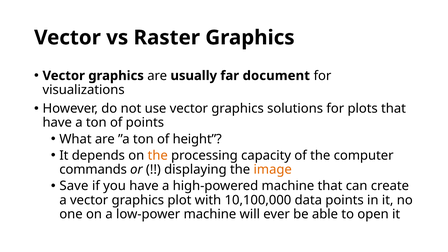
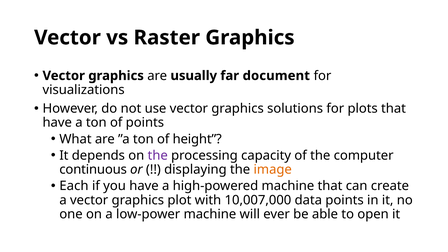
the colour: orange -> purple (158, 155)
commands: commands -> continuous (93, 170)
Save: Save -> Each (74, 186)
10,100,000: 10,100,000 -> 10,007,000 (258, 200)
